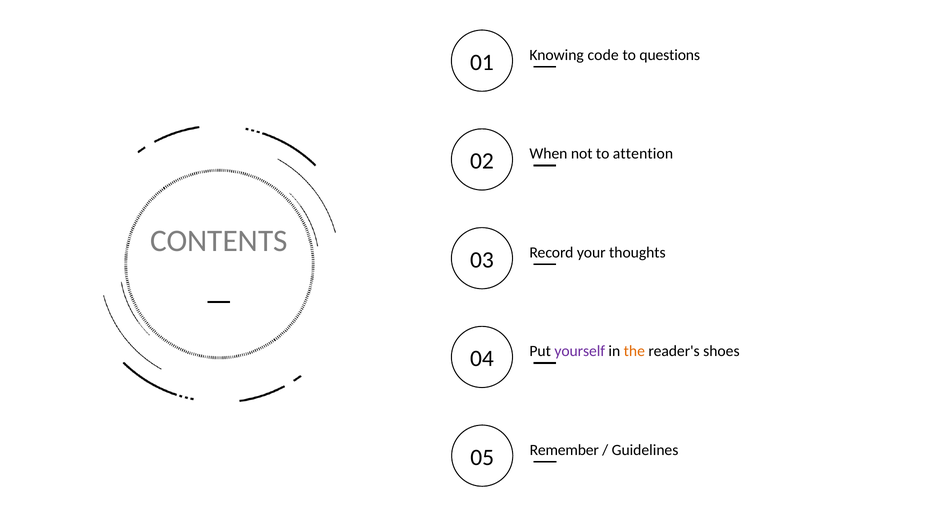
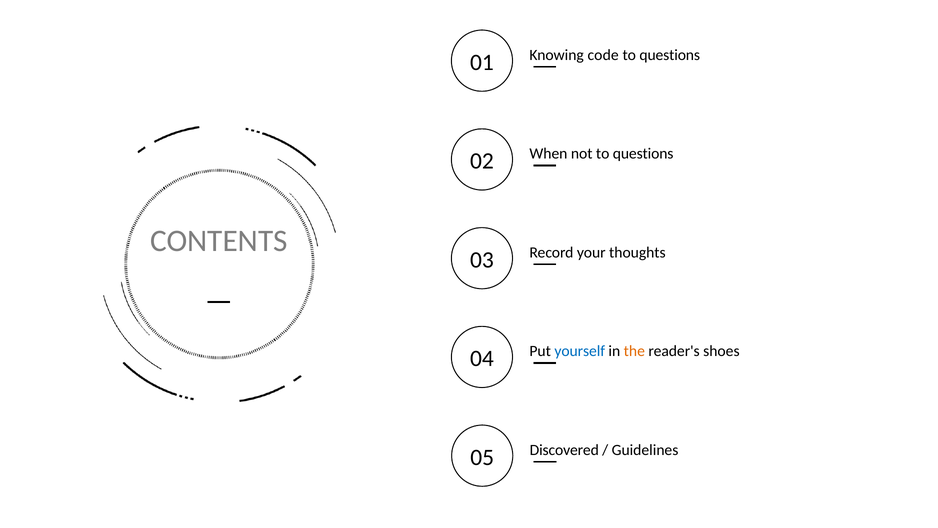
not to attention: attention -> questions (643, 154)
yourself colour: purple -> blue (580, 351)
Remember: Remember -> Discovered (564, 450)
